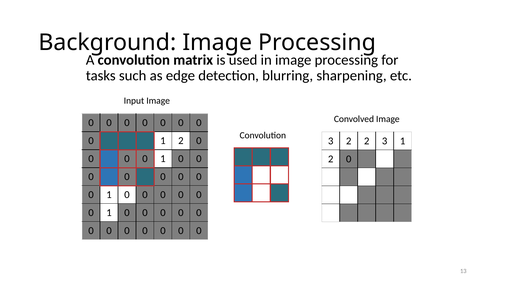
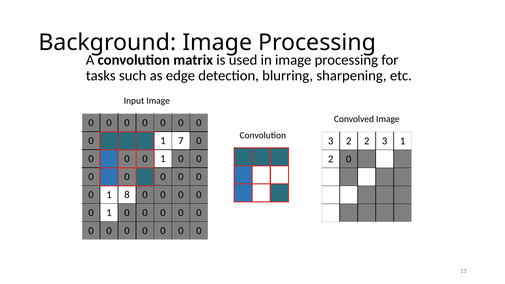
2: 2 -> 7 (181, 141)
0: 0 -> 8 (127, 195)
